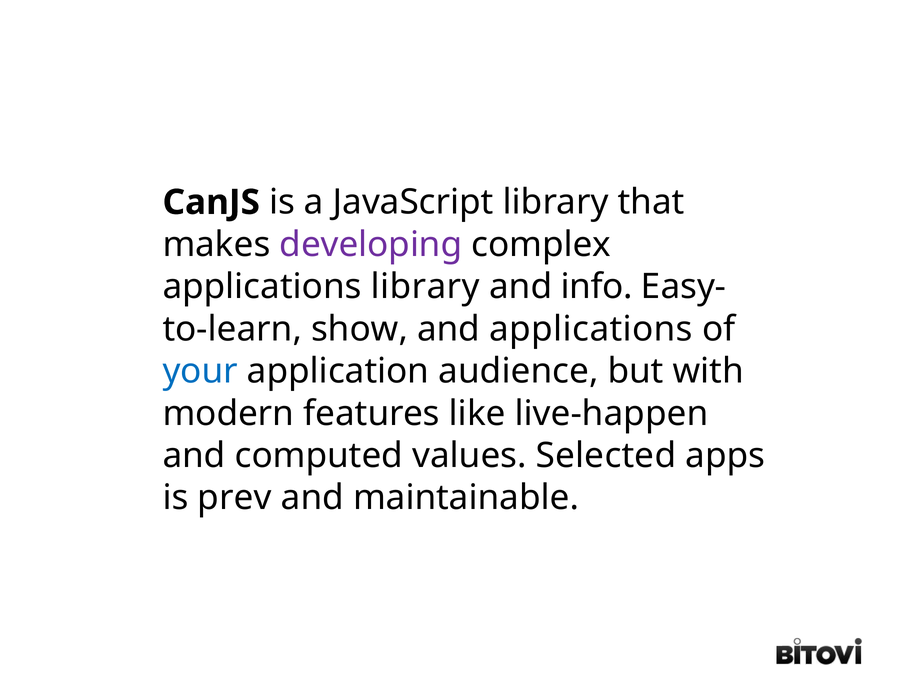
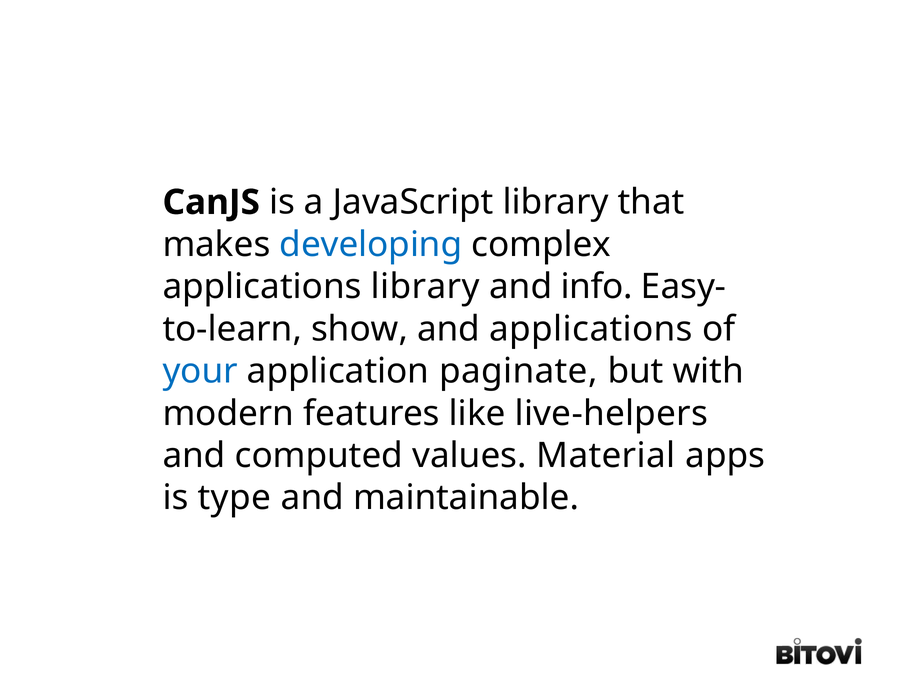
developing colour: purple -> blue (371, 245)
audience: audience -> paginate (518, 372)
live-happen: live-happen -> live-helpers (611, 414)
Selected: Selected -> Material (606, 456)
prev: prev -> type (234, 498)
